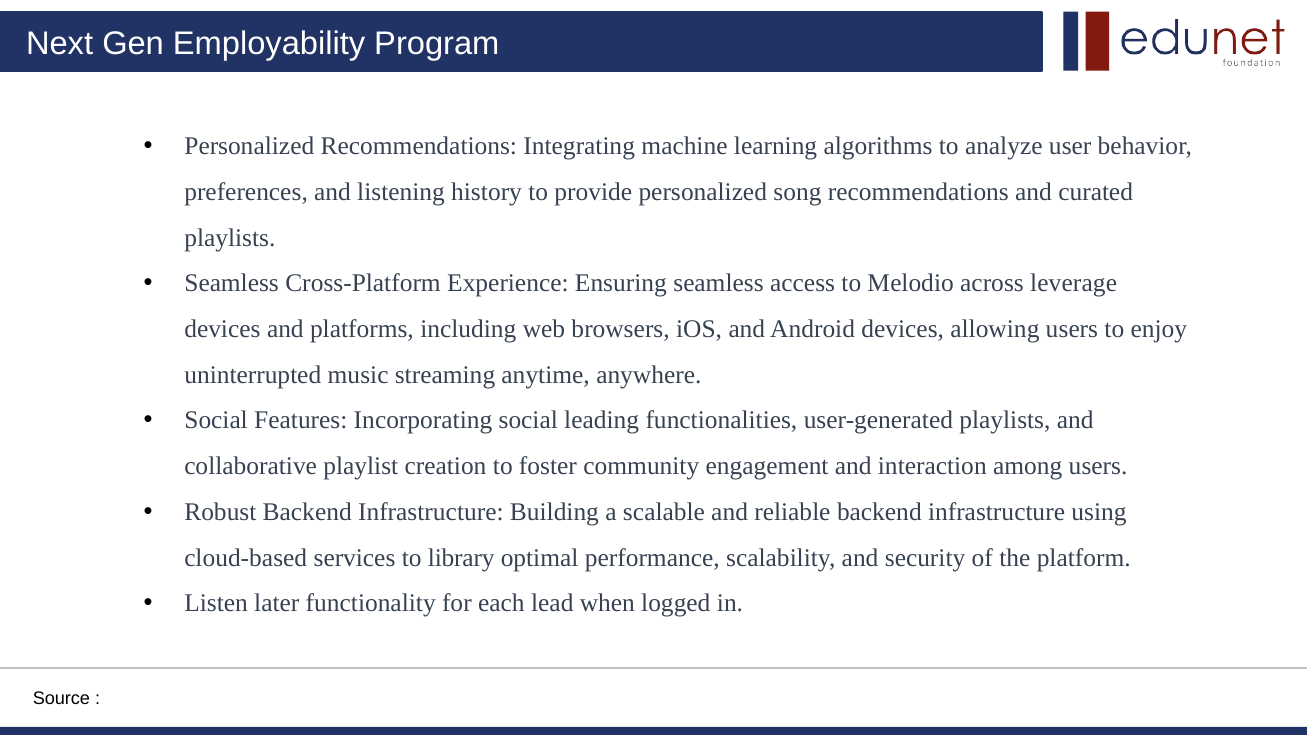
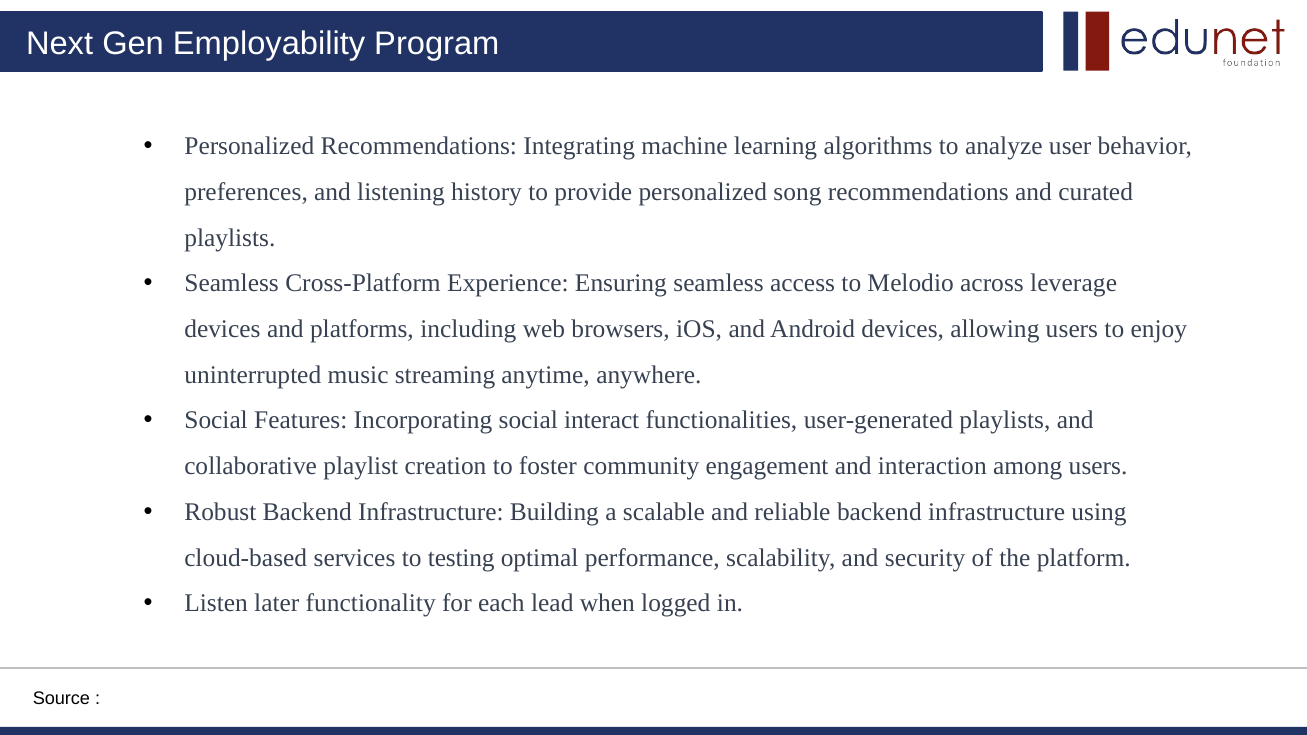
leading: leading -> interact (602, 421)
library: library -> testing (461, 558)
